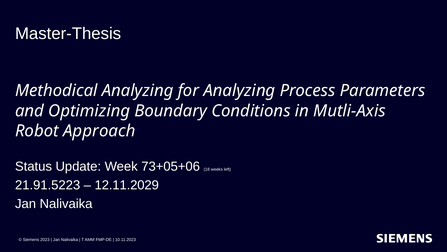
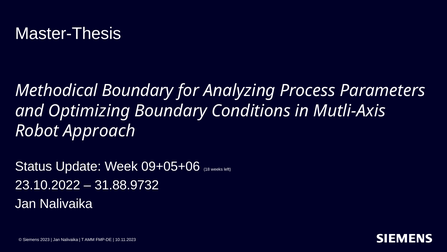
Methodical Analyzing: Analyzing -> Boundary (138, 90)
73+05+06: 73+05+06 -> 09+05+06 (171, 166)
21.91.5223: 21.91.5223 -> 23.10.2022 (48, 185)
12.11.2029: 12.11.2029 -> 31.88.9732 (127, 185)
